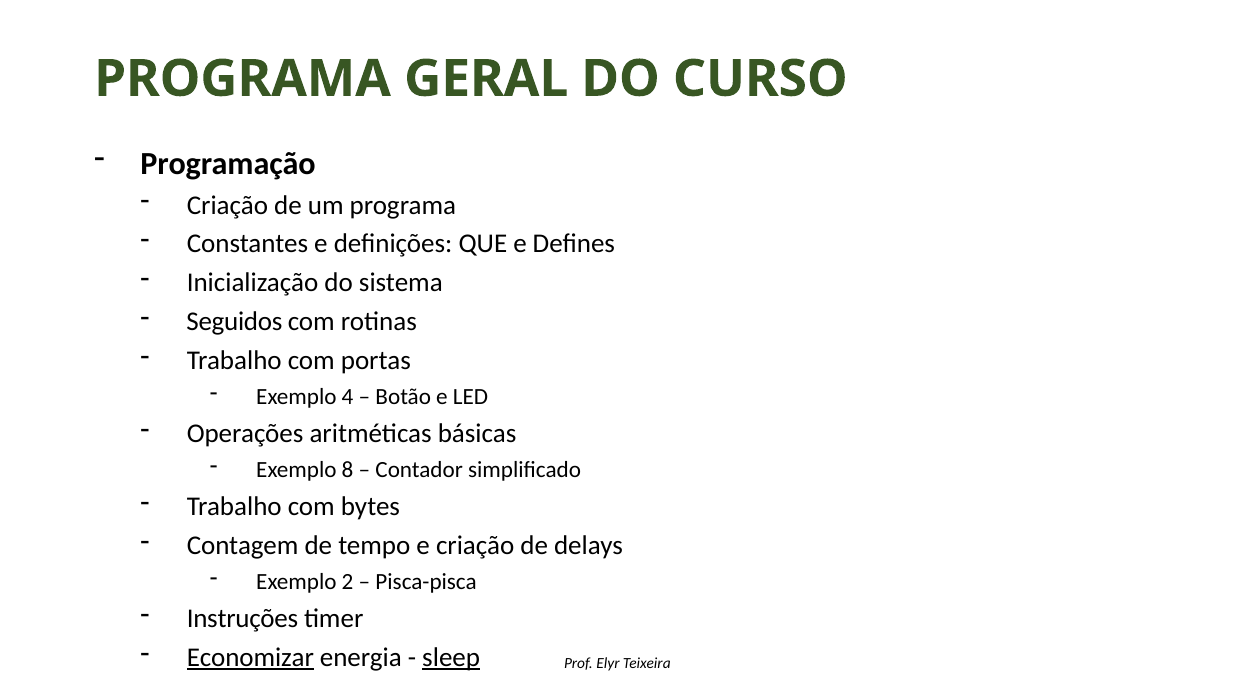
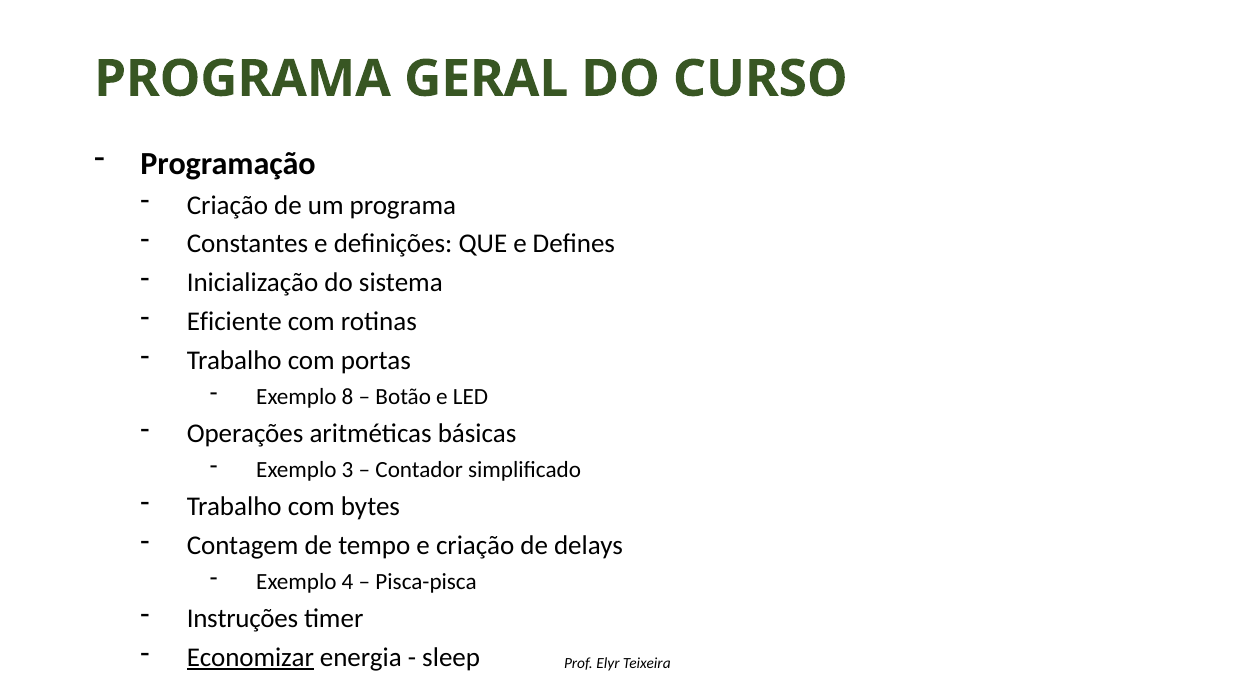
Seguidos: Seguidos -> Eficiente (234, 322)
4: 4 -> 8 (348, 397)
8: 8 -> 3 (348, 470)
2: 2 -> 4 (348, 582)
sleep underline: present -> none (451, 657)
